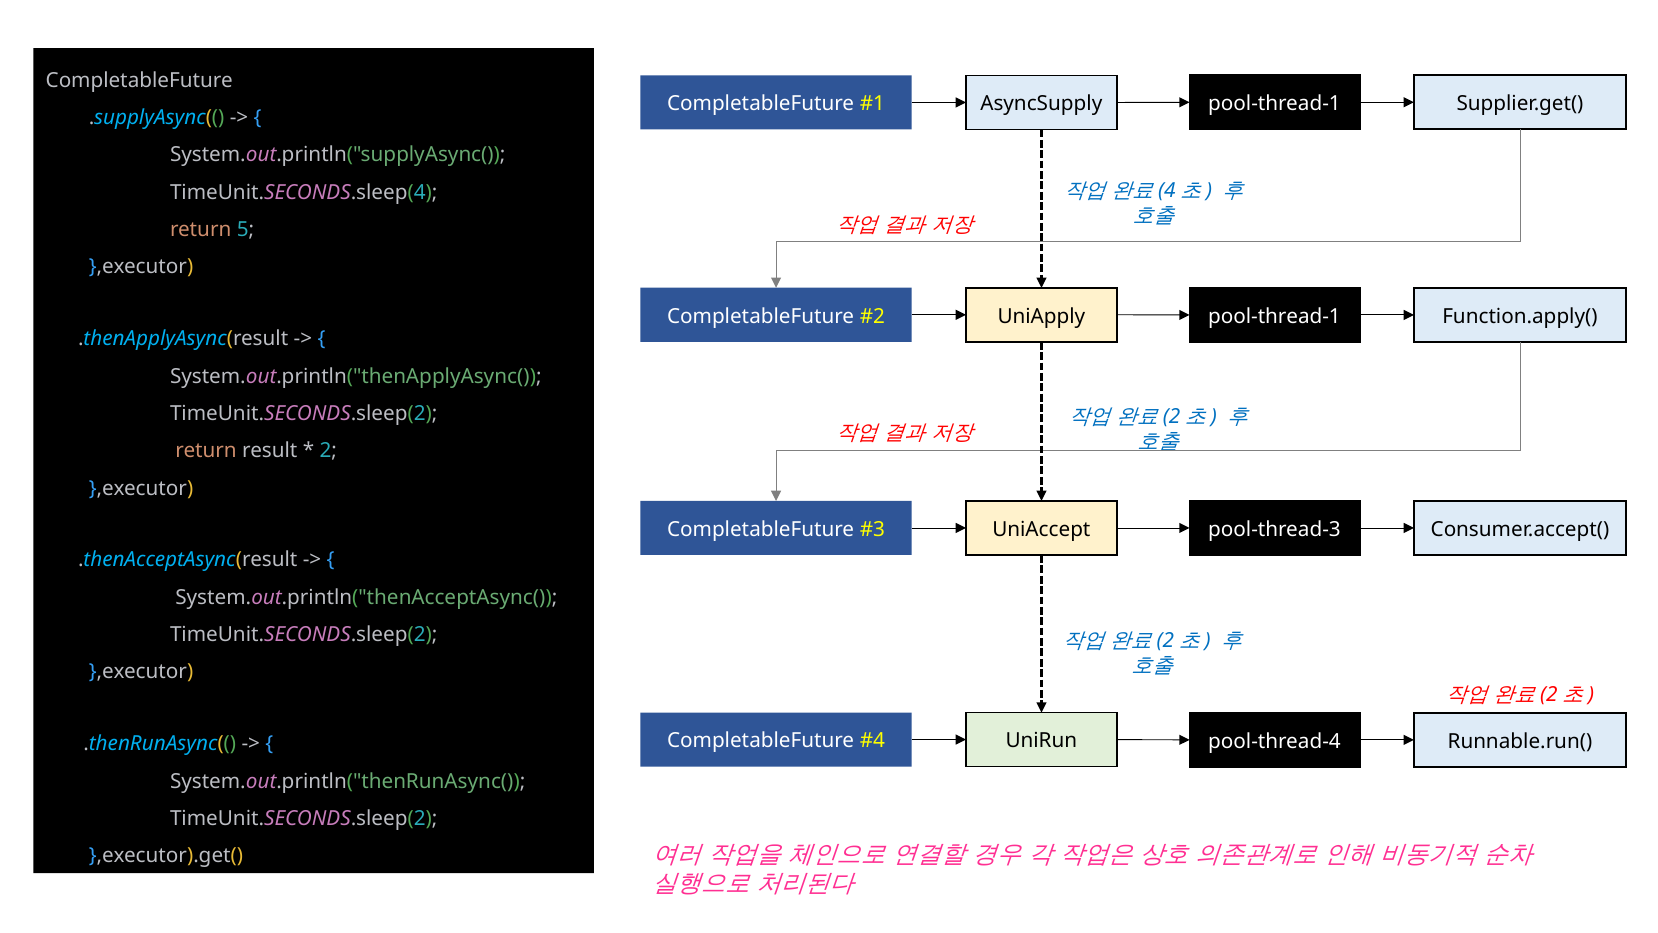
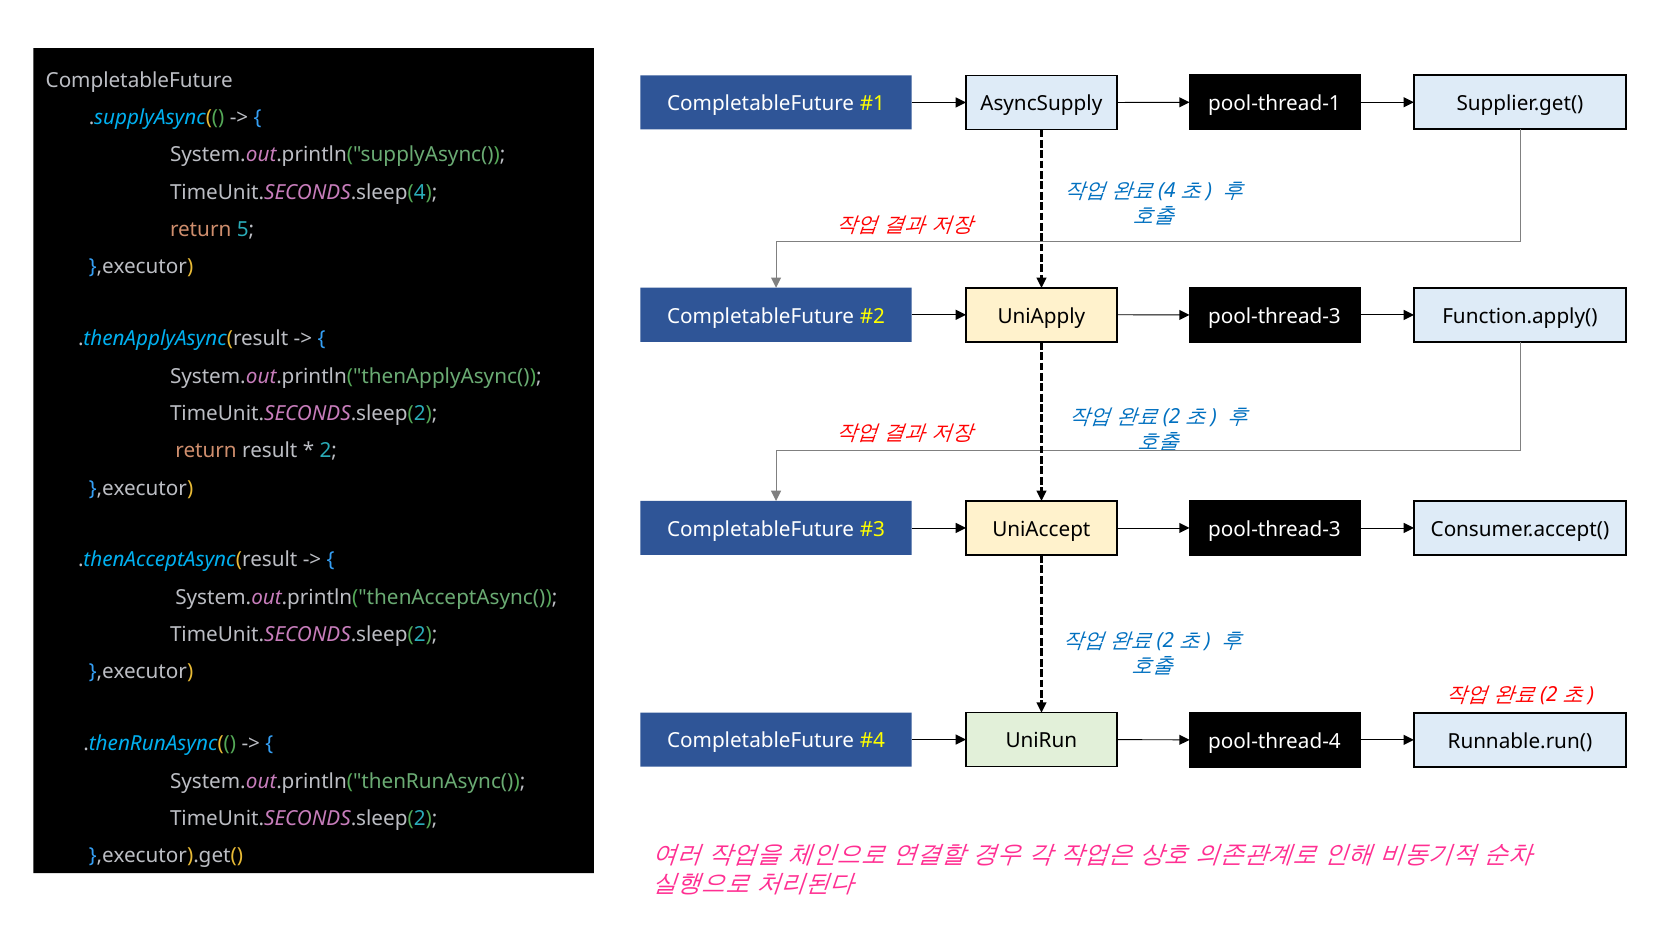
pool-thread-1: pool-thread-1 -> pool-thread-3 (1275, 316)
